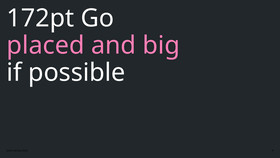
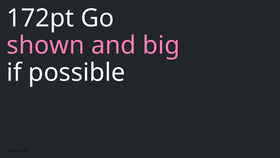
placed: placed -> shown (46, 45)
